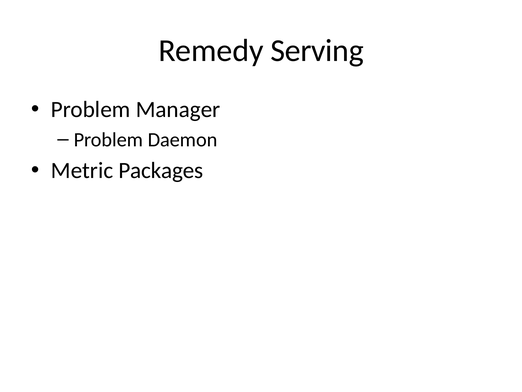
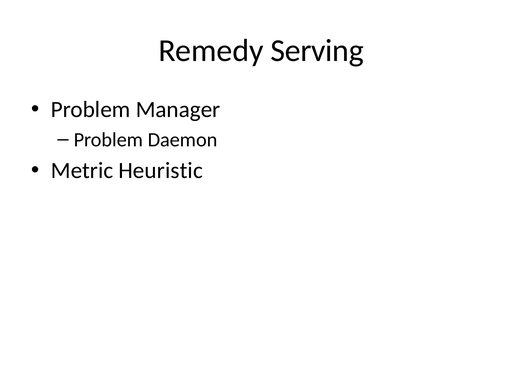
Packages: Packages -> Heuristic (161, 170)
